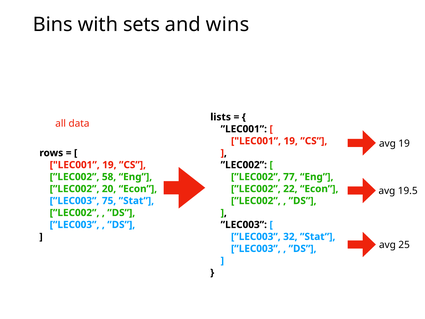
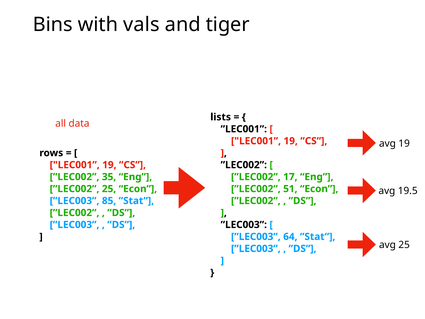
sets: sets -> vals (141, 24)
wins: wins -> tiger (228, 24)
58: 58 -> 35 (109, 177)
77: 77 -> 17 (290, 177)
”LEC002 20: 20 -> 25 (109, 189)
22: 22 -> 51 (290, 189)
75: 75 -> 85 (109, 201)
32: 32 -> 64 (290, 236)
